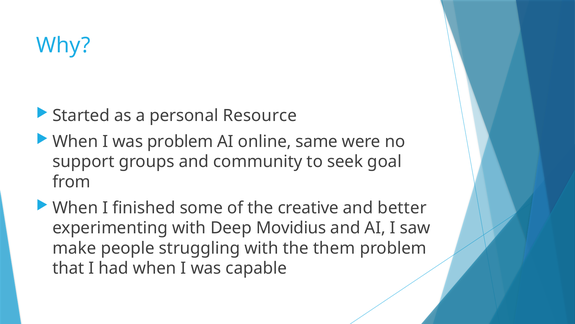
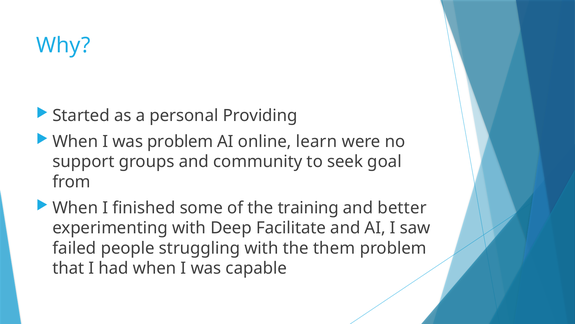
Resource: Resource -> Providing (260, 115)
same: same -> learn (316, 141)
creative: creative -> training (308, 208)
Movidius: Movidius -> Facilitate (291, 228)
make: make -> failed (74, 248)
